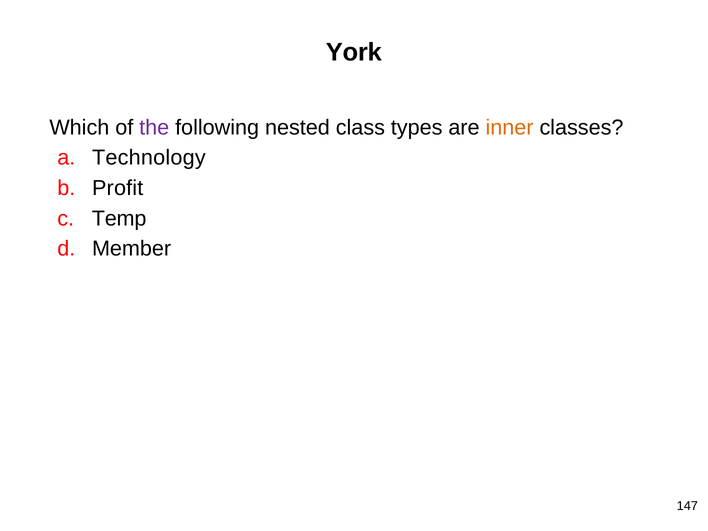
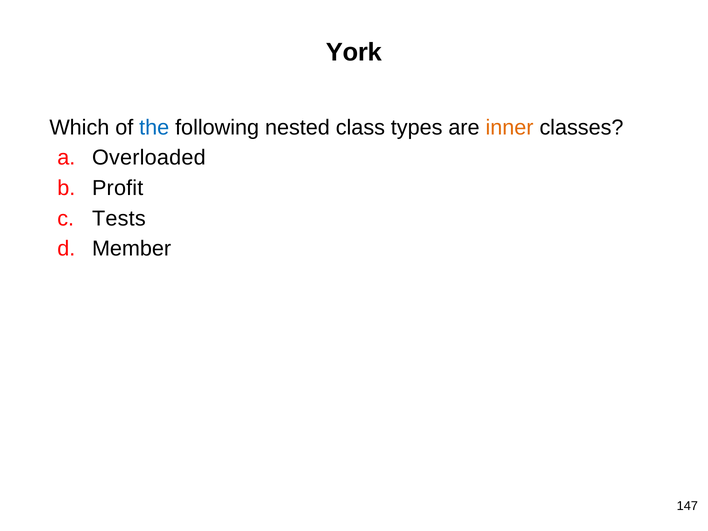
the colour: purple -> blue (154, 128)
Technology: Technology -> Overloaded (149, 158)
Temp: Temp -> Tests (119, 218)
